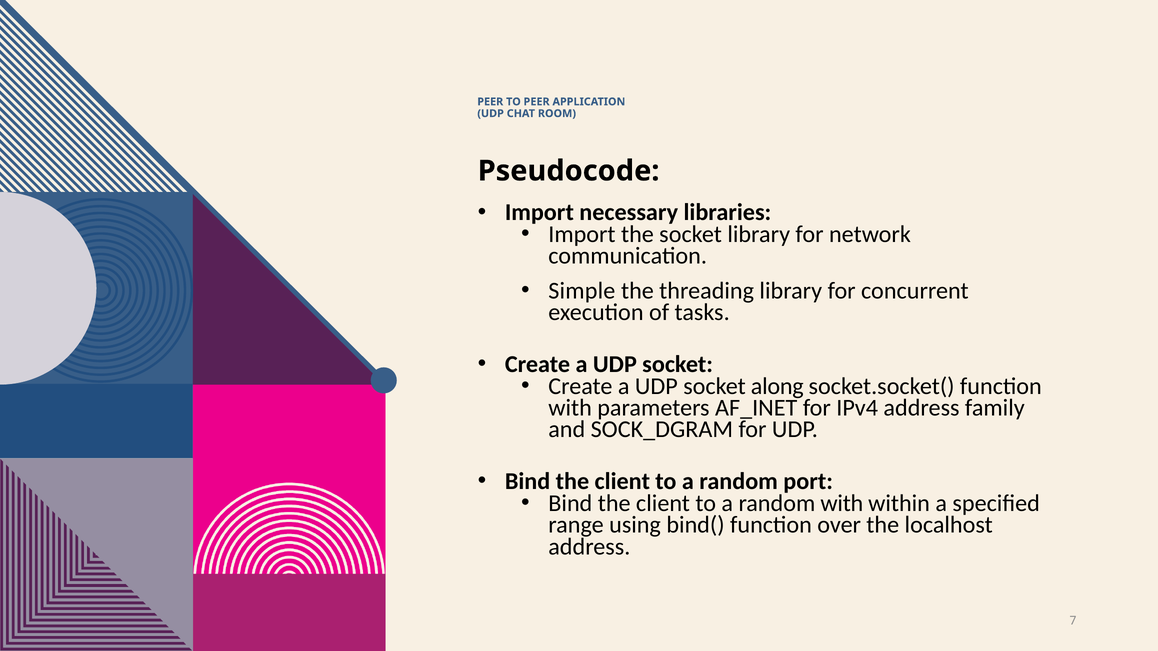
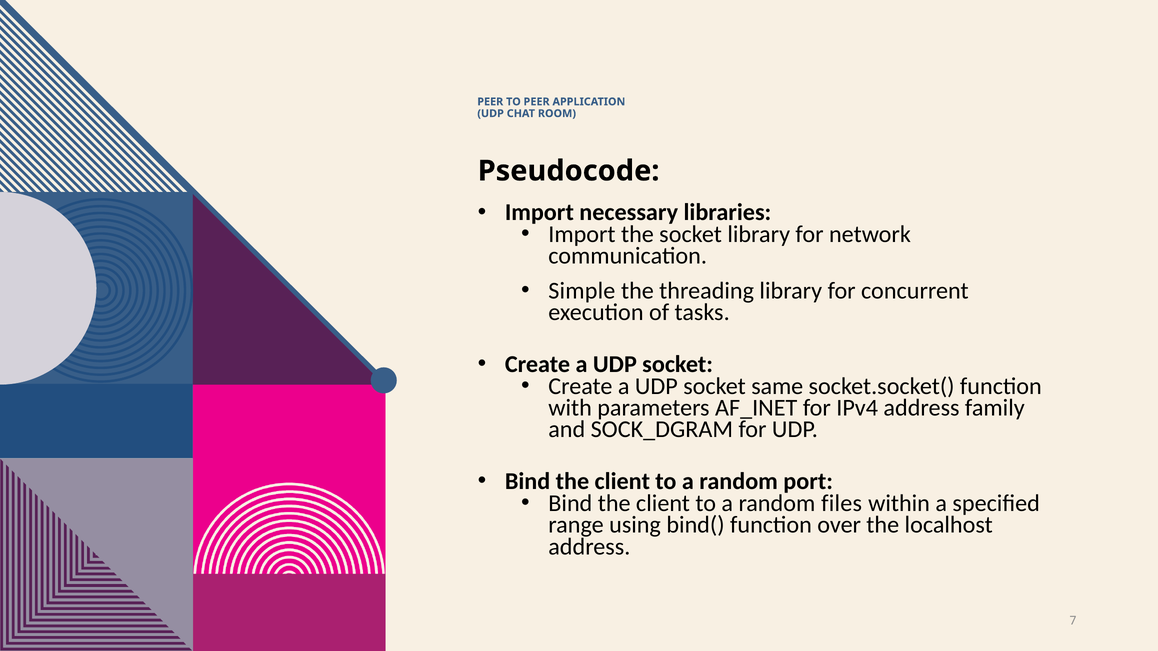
along: along -> same (777, 386)
random with: with -> files (842, 503)
